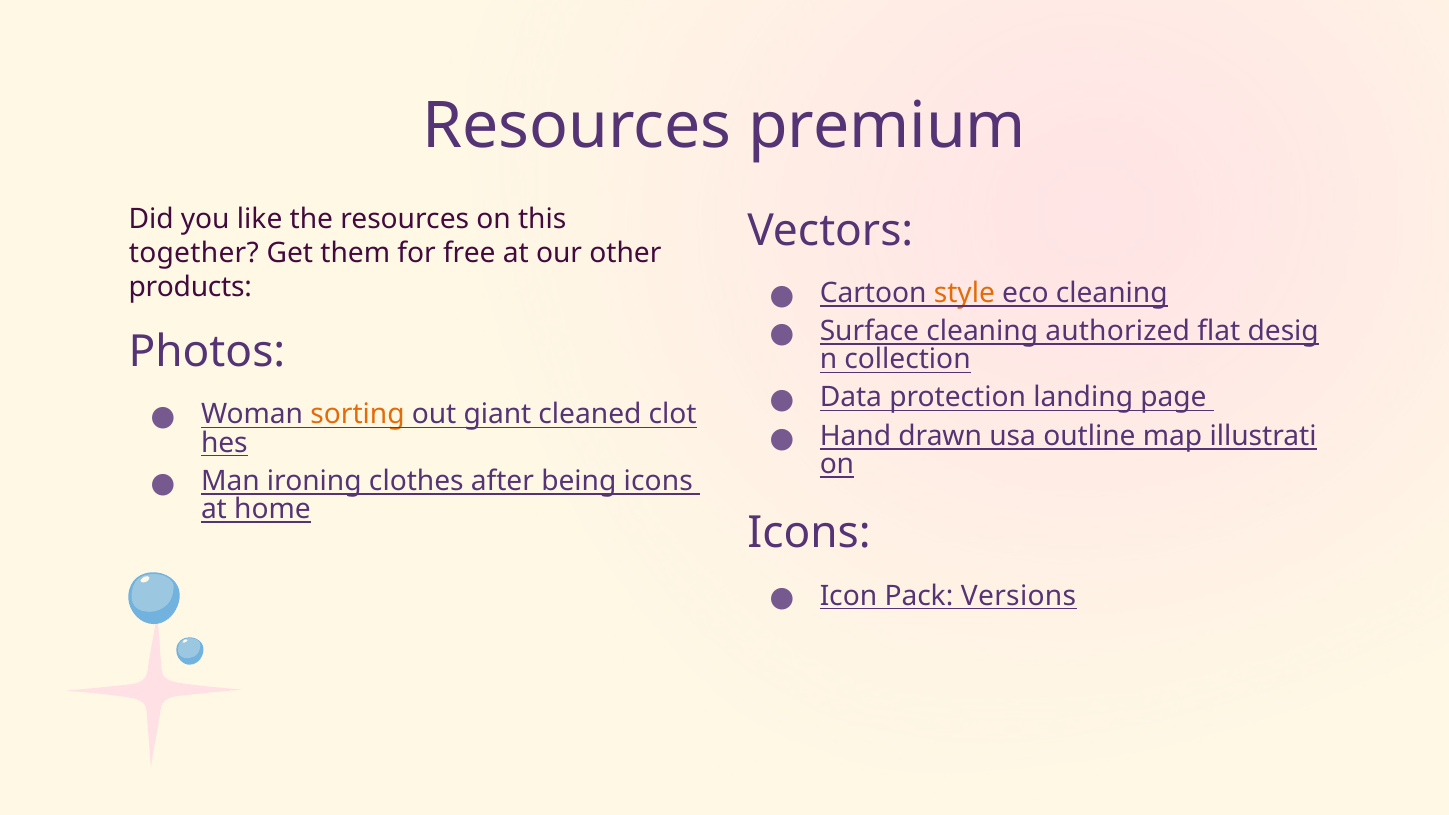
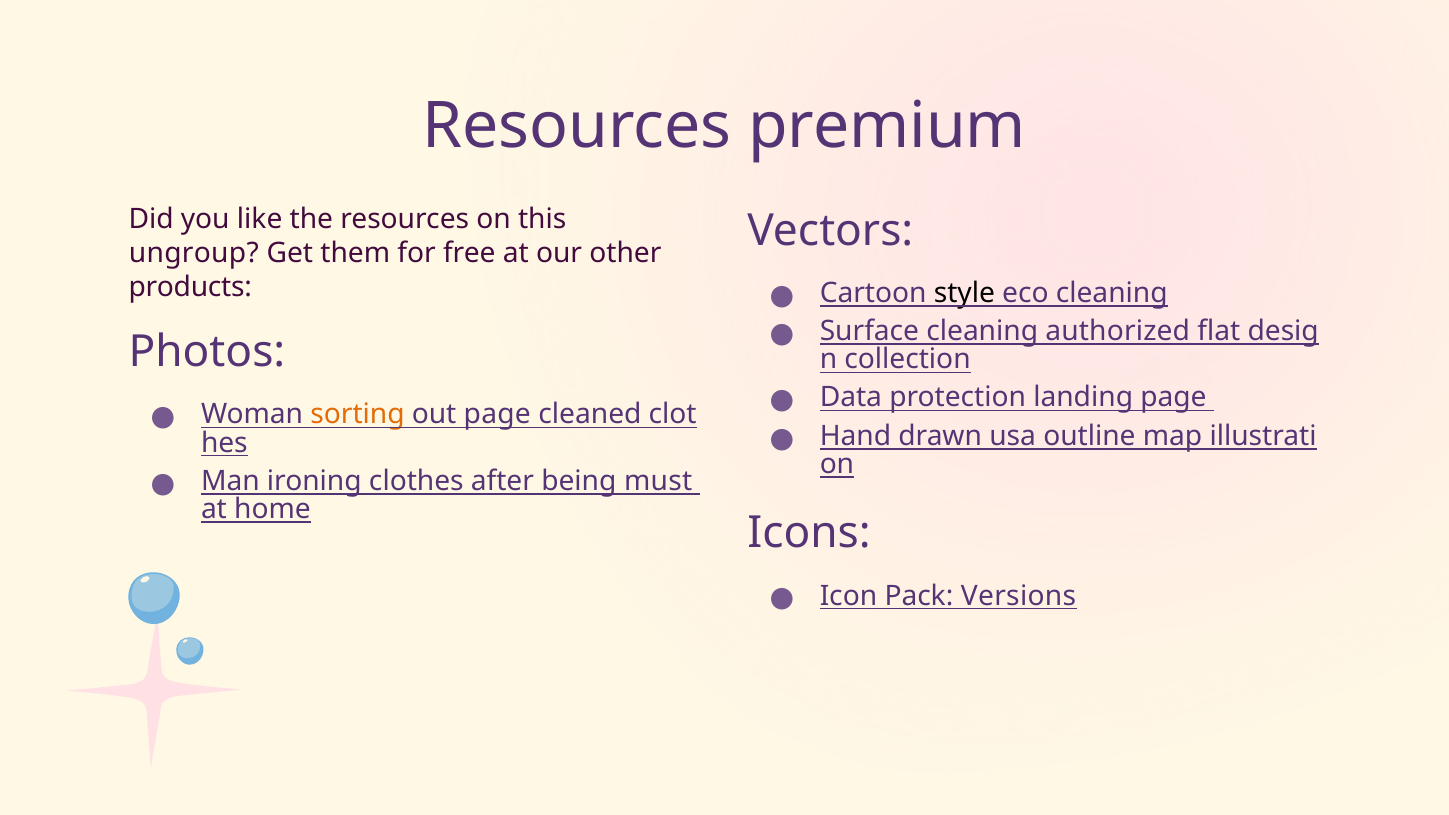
together: together -> ungroup (194, 254)
style colour: orange -> black (964, 293)
out giant: giant -> page (497, 415)
being icons: icons -> must (658, 481)
